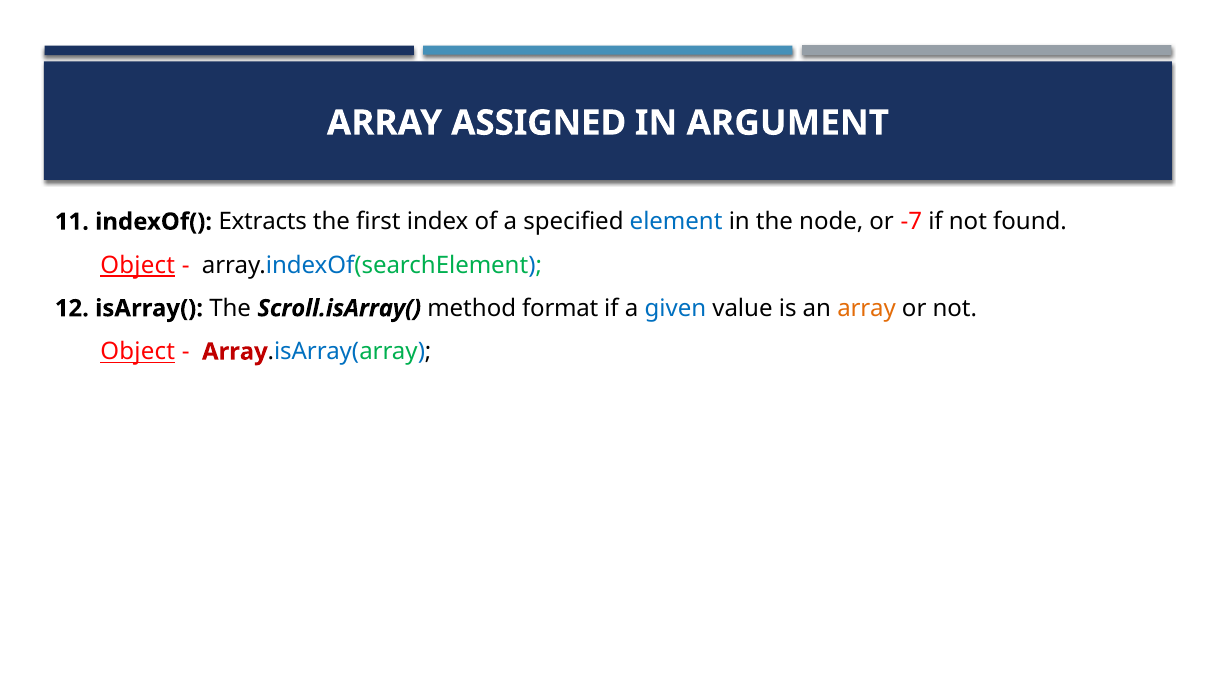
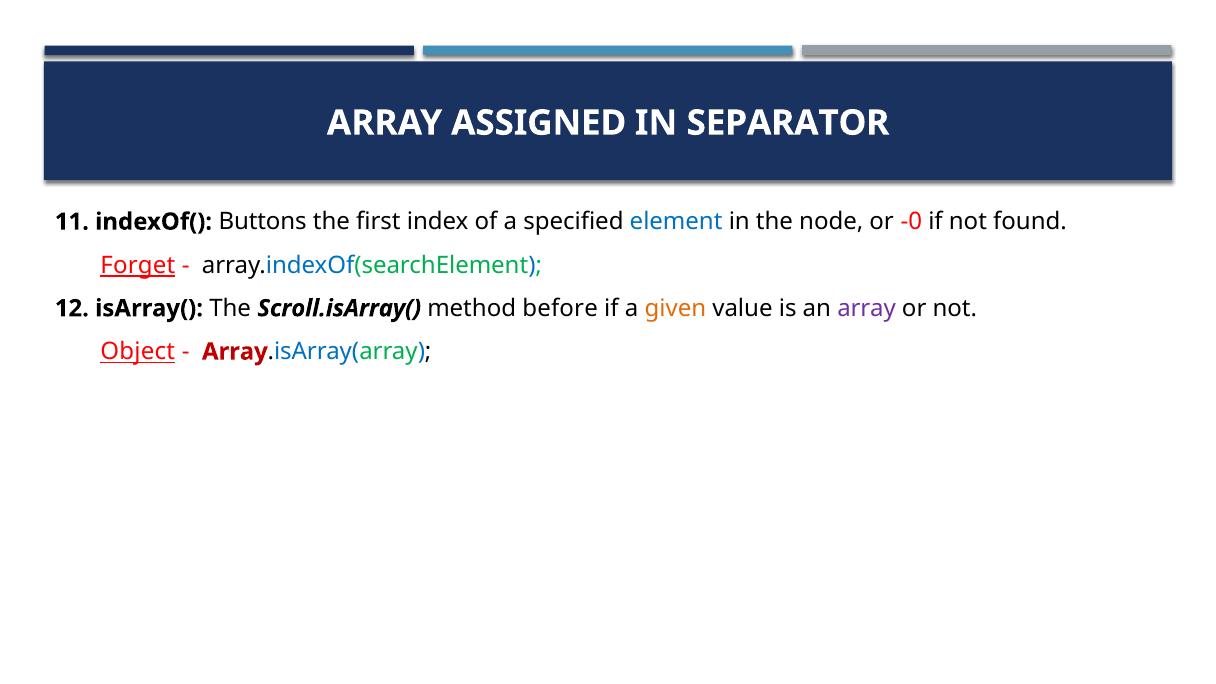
ARGUMENT: ARGUMENT -> SEPARATOR (788, 123)
Extracts: Extracts -> Buttons (263, 222)
-7: -7 -> -0 (911, 222)
Object: Object -> Forget (138, 265)
format: format -> before (560, 308)
given colour: blue -> orange (675, 308)
array colour: orange -> purple (867, 308)
